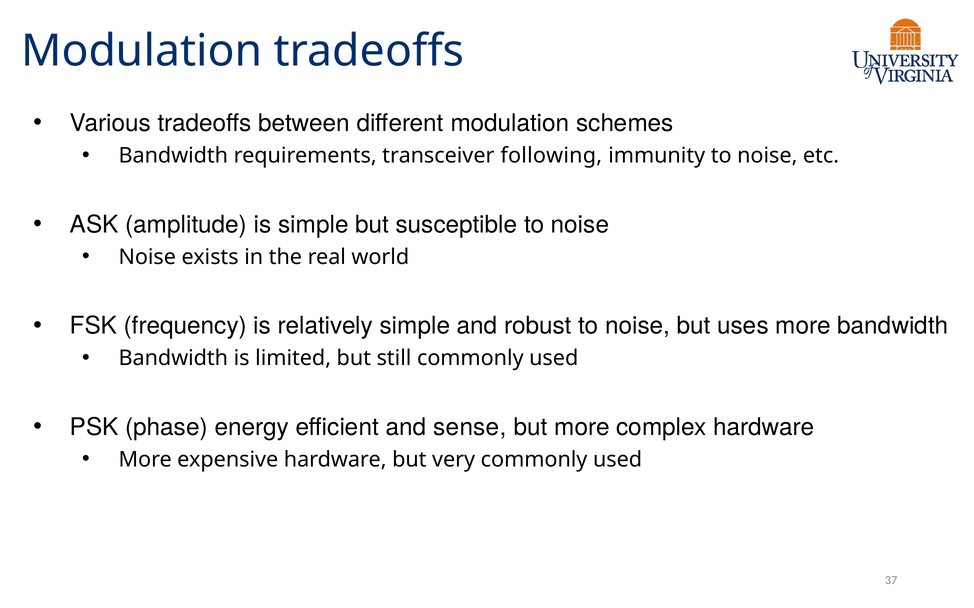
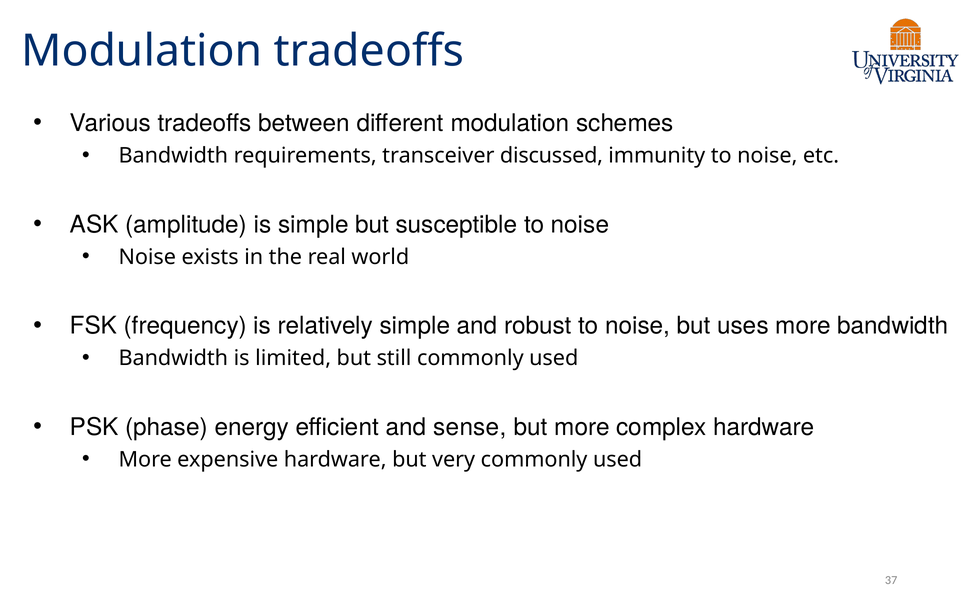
following: following -> discussed (551, 156)
